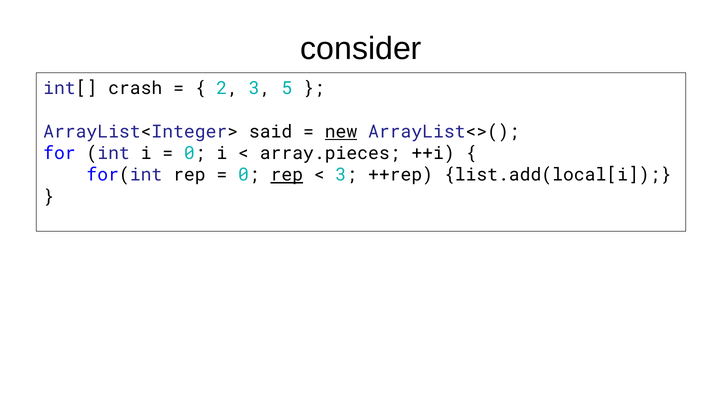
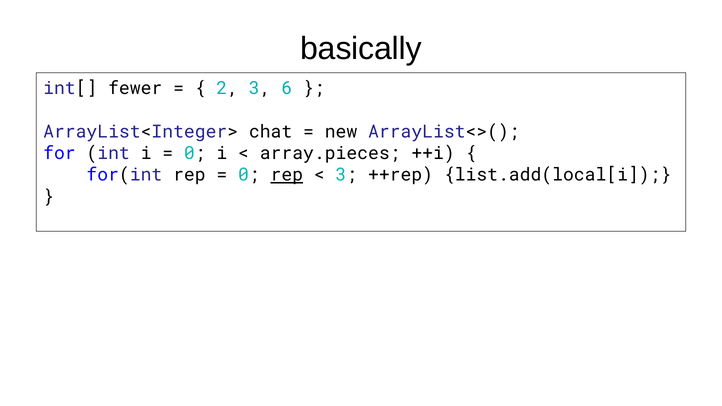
consider: consider -> basically (361, 49)
crash: crash -> fewer (135, 88)
5: 5 -> 6 (287, 88)
said: said -> chat (271, 132)
new underline: present -> none (341, 132)
